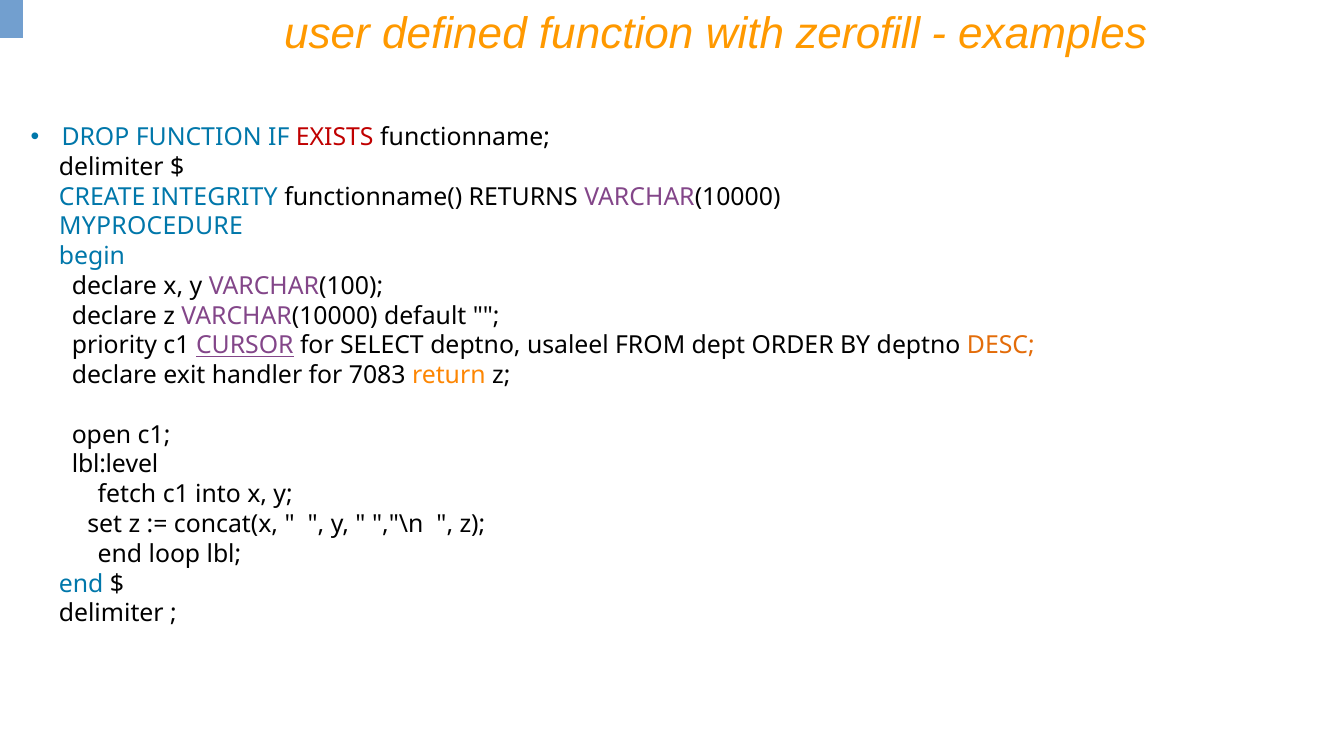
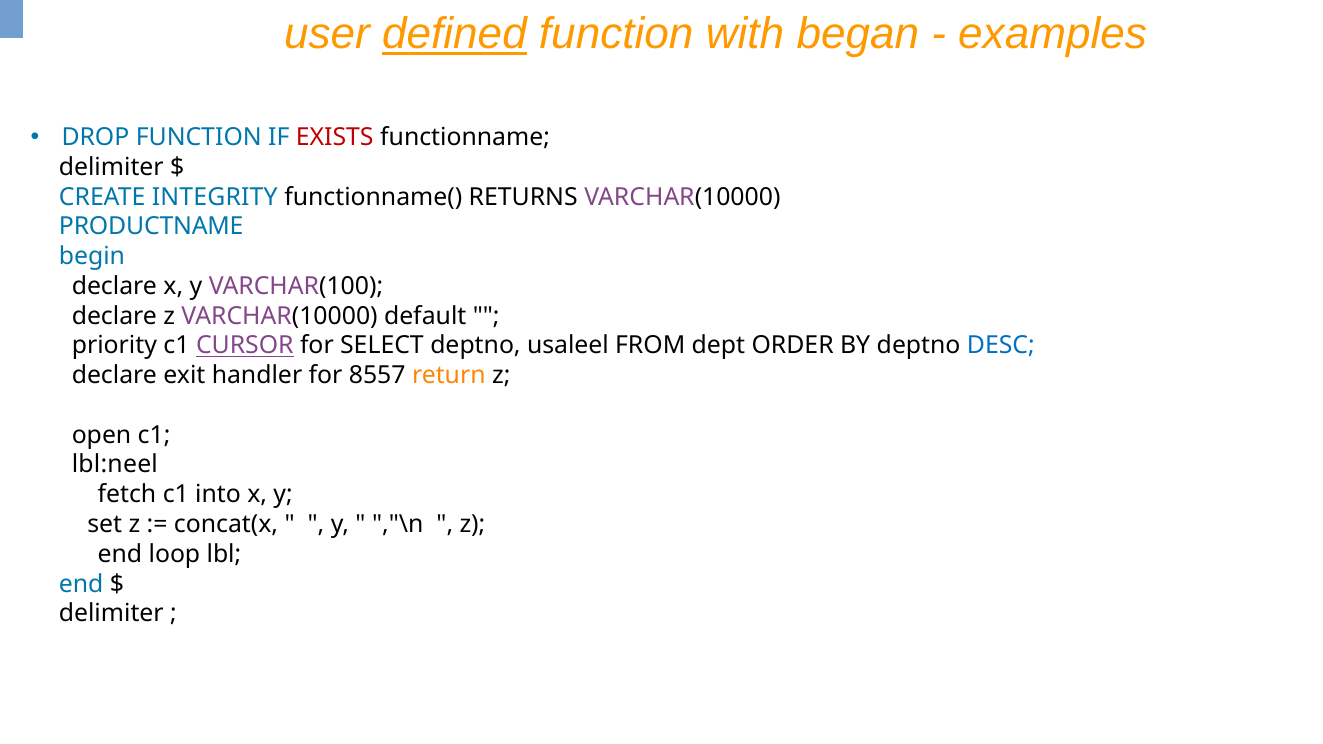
defined underline: none -> present (454, 34)
zerofill: zerofill -> began (858, 34)
MYPROCEDURE: MYPROCEDURE -> PRODUCTNAME (151, 227)
DESC colour: orange -> blue (1001, 346)
7083: 7083 -> 8557 (377, 376)
lbl:level: lbl:level -> lbl:neel (115, 465)
